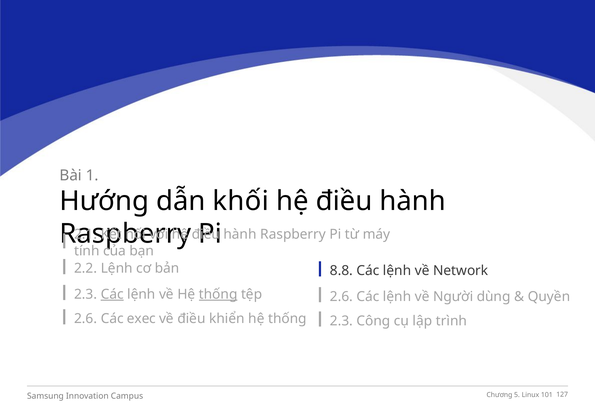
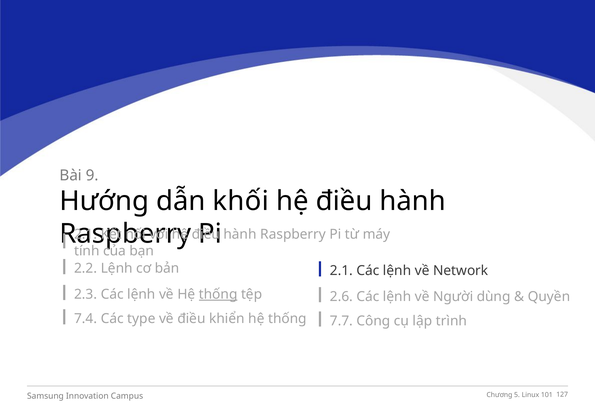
1: 1 -> 9 (92, 175)
8.8: 8.8 -> 2.1 (341, 271)
Các underline: present -> none (112, 294)
2.6: 2.6 -> 7.4 (86, 319)
exec: exec -> type (141, 319)
2.3: 2.3 -> 7.7 (341, 321)
